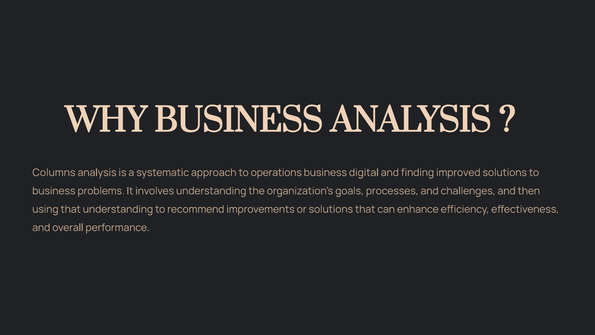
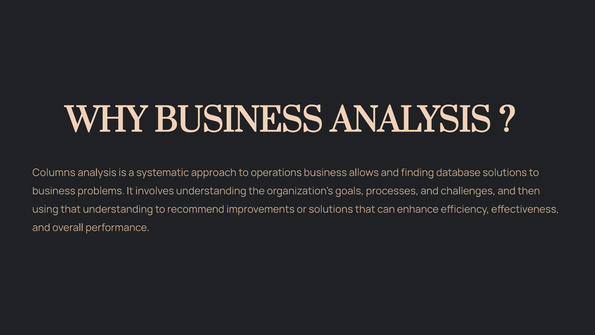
digital: digital -> allows (364, 172)
improved: improved -> database (458, 172)
